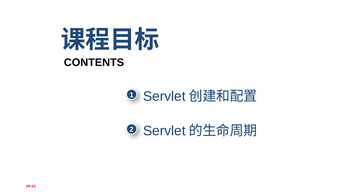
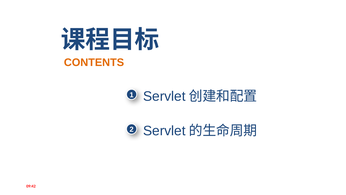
CONTENTS colour: black -> orange (94, 62)
